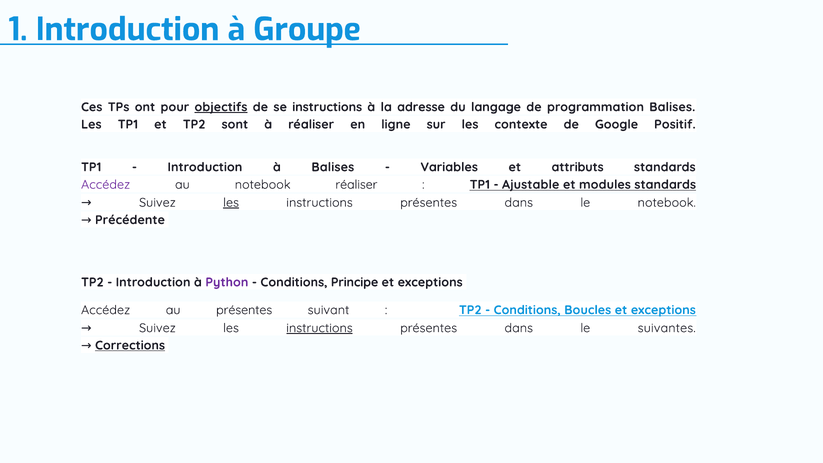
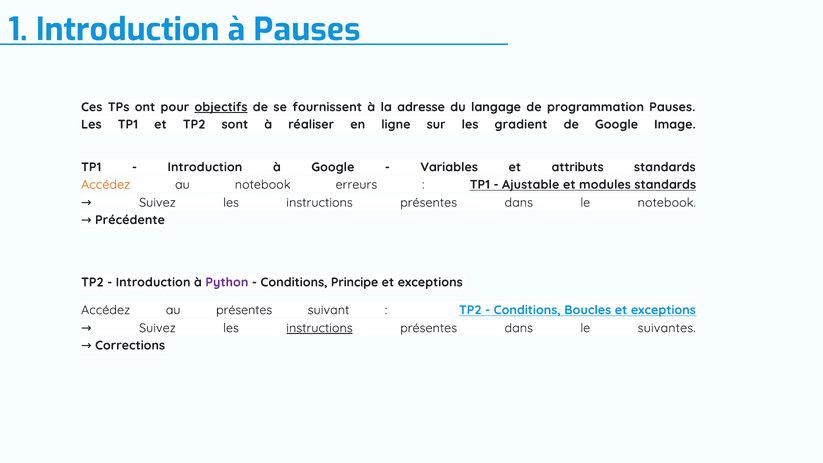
à Groupe: Groupe -> Pauses (307, 30)
se instructions: instructions -> fournissent (327, 107)
programmation Balises: Balises -> Pauses (672, 107)
contexte: contexte -> gradient (521, 124)
Positif: Positif -> Image (675, 124)
à Balises: Balises -> Google (333, 167)
Accédez colour: purple -> orange (106, 185)
notebook réaliser: réaliser -> erreurs (356, 185)
les underline: present -> none (231, 203)
Corrections underline: present -> none (130, 345)
